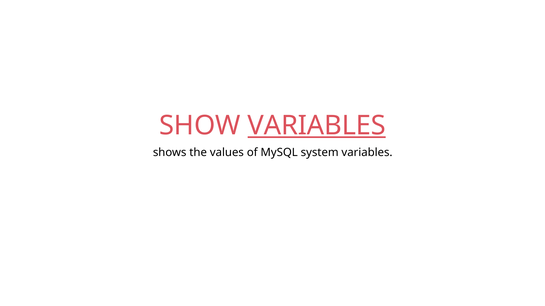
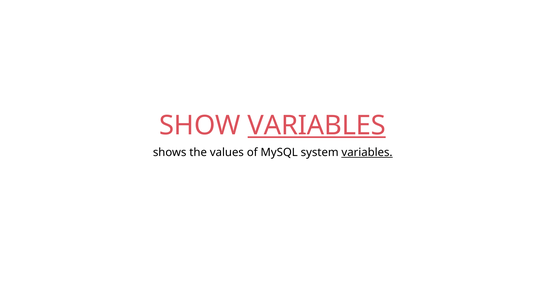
variables underline: none -> present (367, 153)
